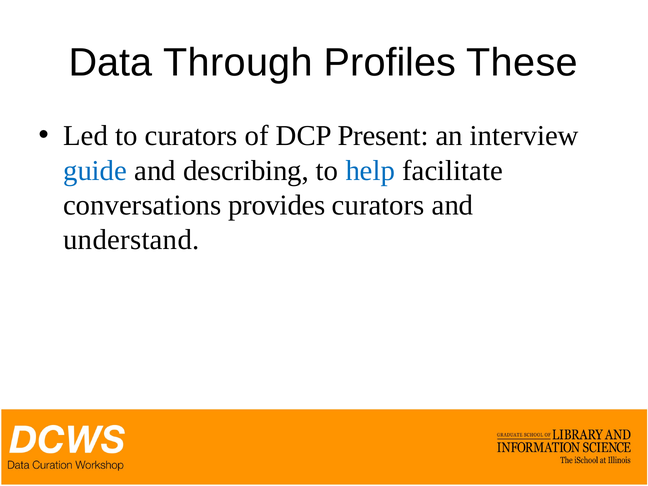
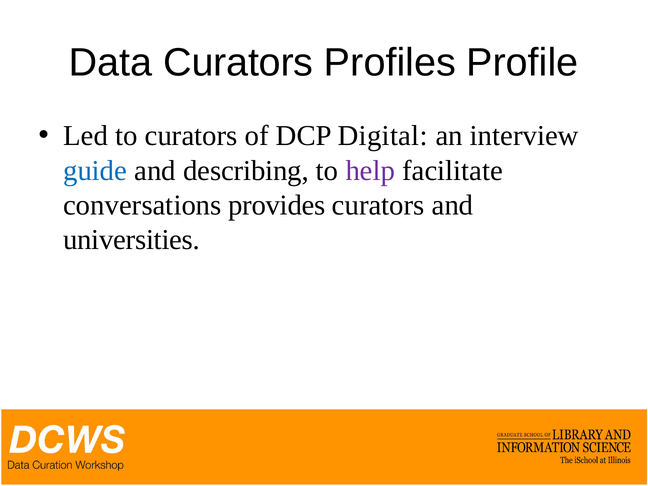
Data Through: Through -> Curators (238, 63)
These: These -> Profile (522, 63)
Present: Present -> Digital (383, 136)
help colour: blue -> purple (370, 171)
understand: understand -> universities (132, 240)
